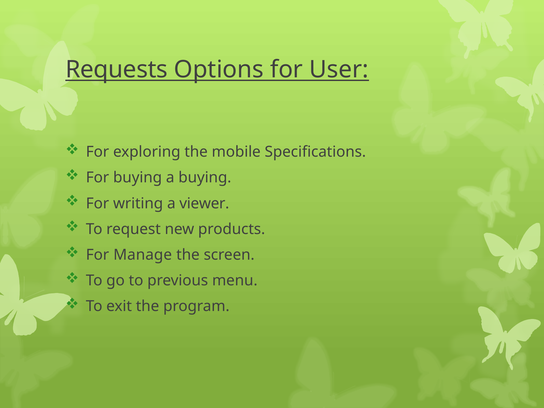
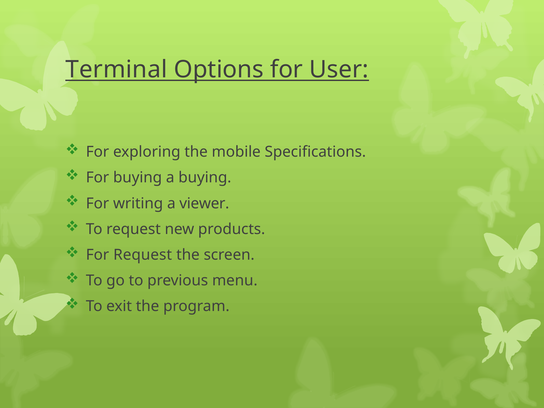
Requests: Requests -> Terminal (116, 69)
For Manage: Manage -> Request (143, 255)
